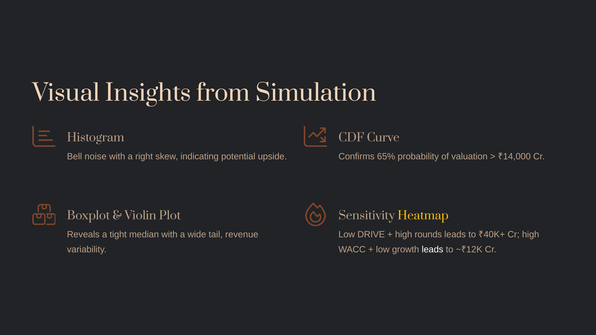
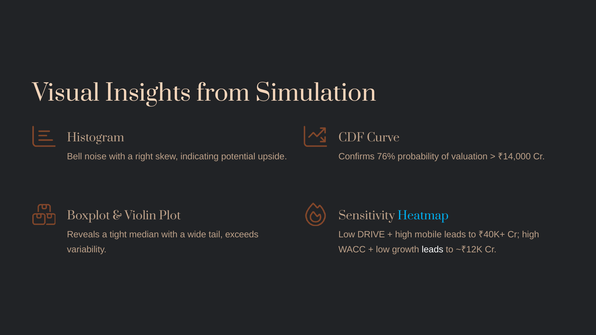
65%: 65% -> 76% (386, 157)
Heatmap colour: yellow -> light blue (423, 216)
revenue: revenue -> exceeds (242, 235)
rounds: rounds -> mobile (428, 235)
